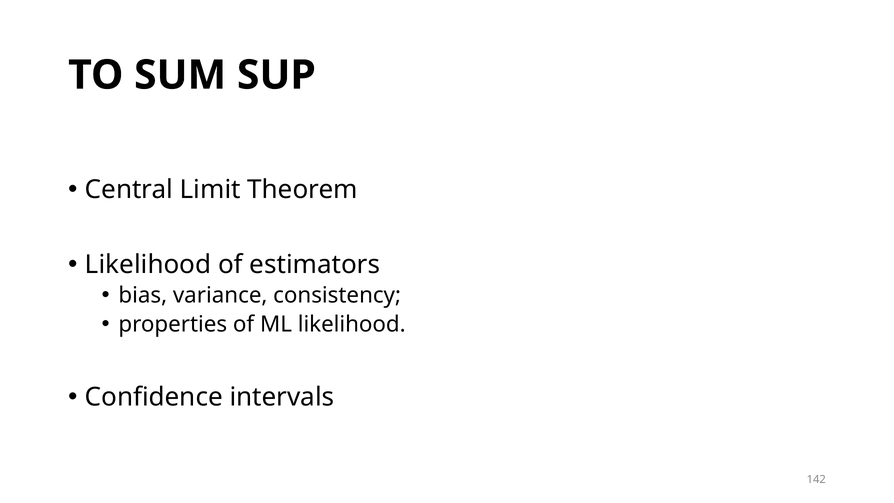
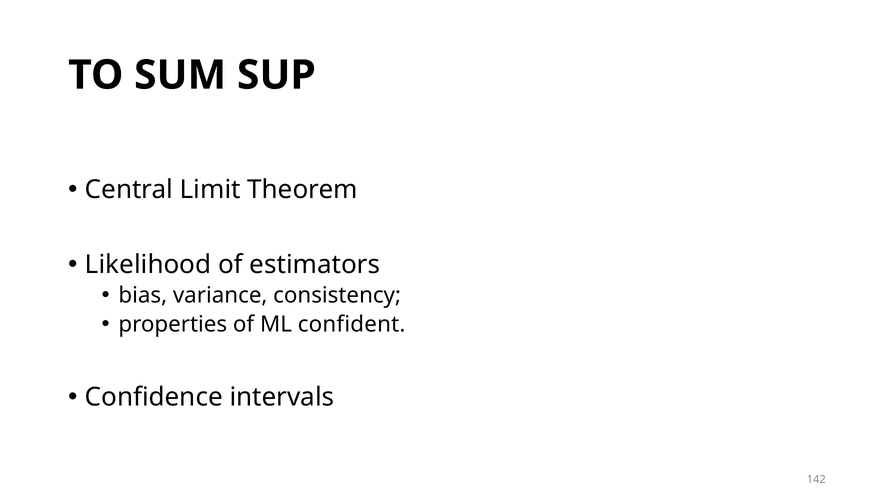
ML likelihood: likelihood -> confident (352, 324)
